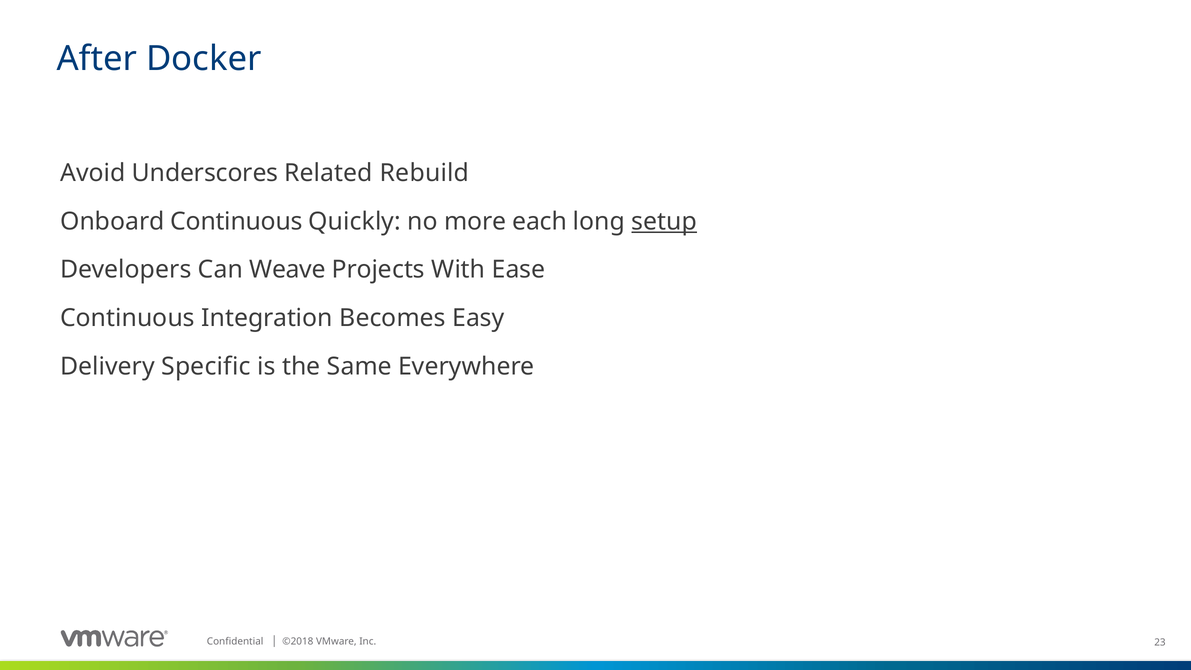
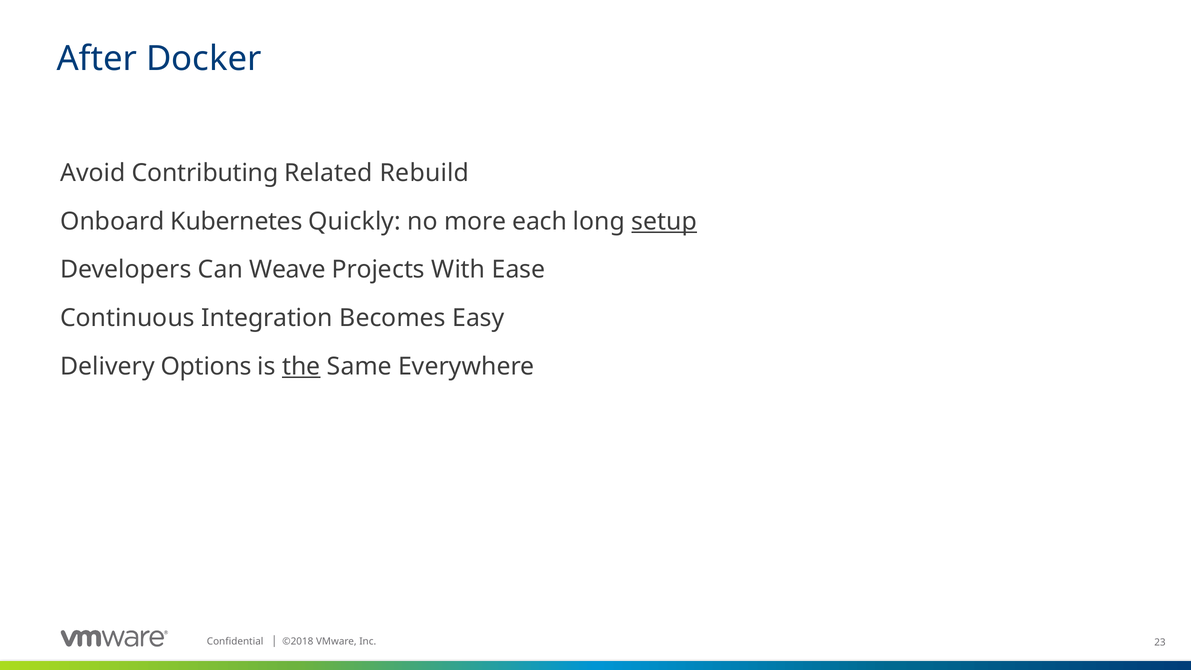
Underscores: Underscores -> Contributing (205, 173)
Continuous: Continuous -> Kubernetes (237, 221)
Specific: Specific -> Options (206, 367)
the underline: none -> present (301, 367)
